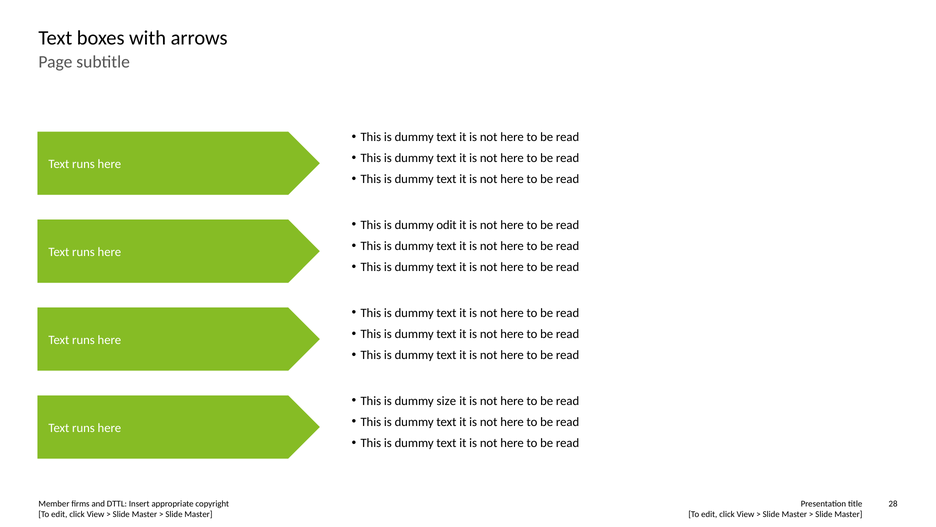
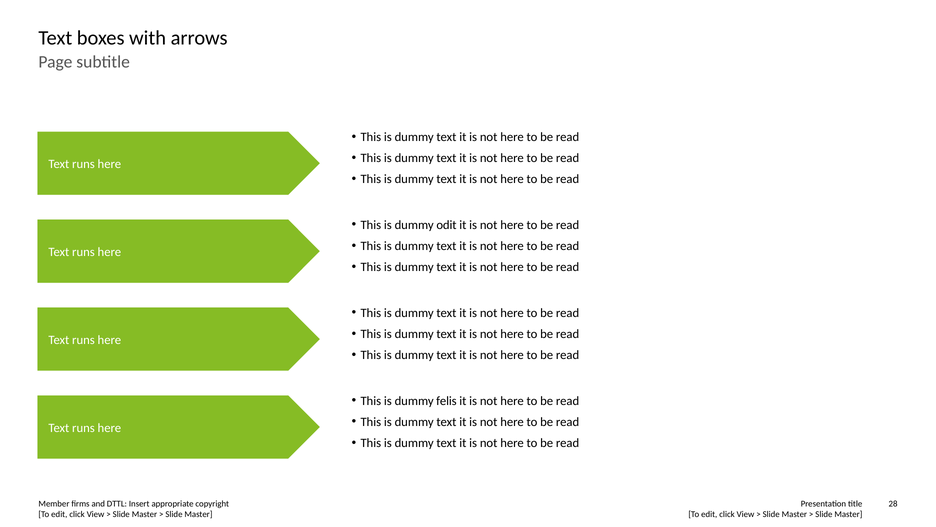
size: size -> felis (446, 400)
